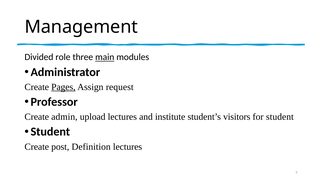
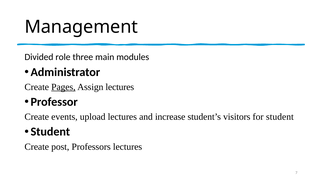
main underline: present -> none (105, 57)
Assign request: request -> lectures (120, 87)
admin: admin -> events (64, 117)
institute: institute -> increase (170, 117)
Definition: Definition -> Professors (91, 147)
